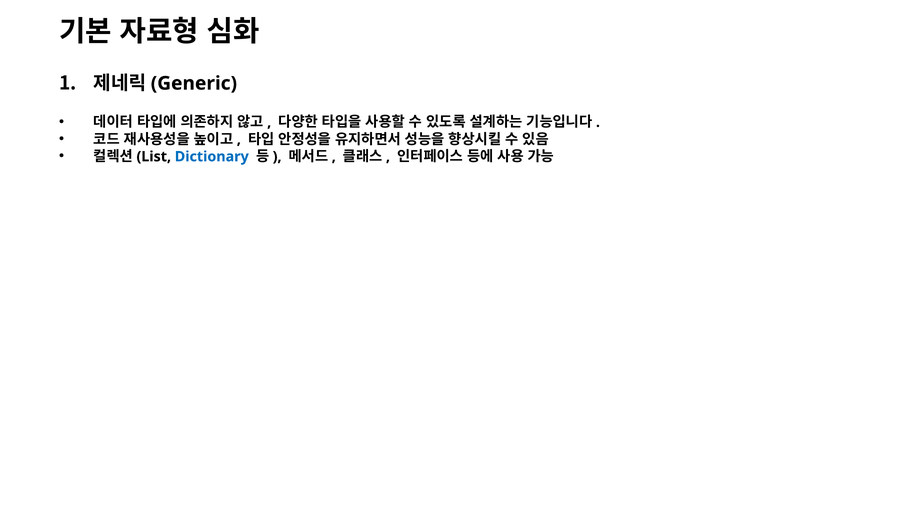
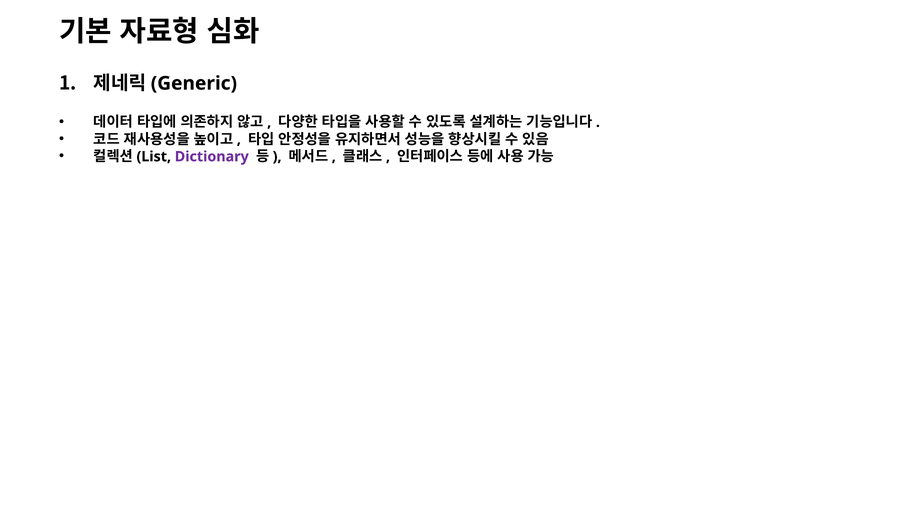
Dictionary colour: blue -> purple (212, 157)
